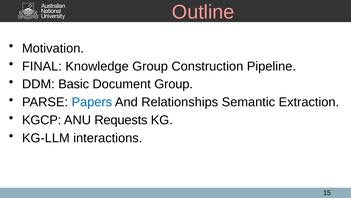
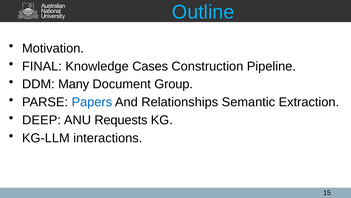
Outline colour: pink -> light blue (203, 12)
Knowledge Group: Group -> Cases (150, 66)
Basic: Basic -> Many (74, 84)
KGCP: KGCP -> DEEP (42, 120)
